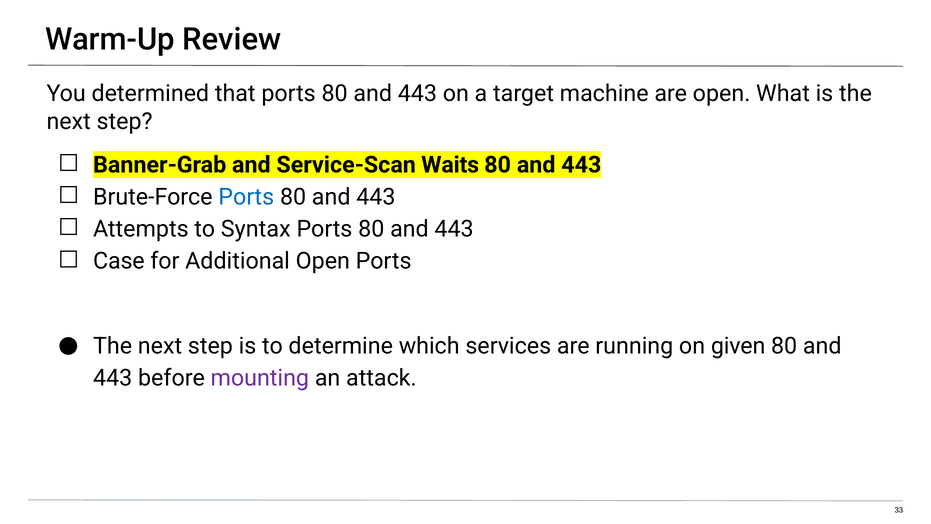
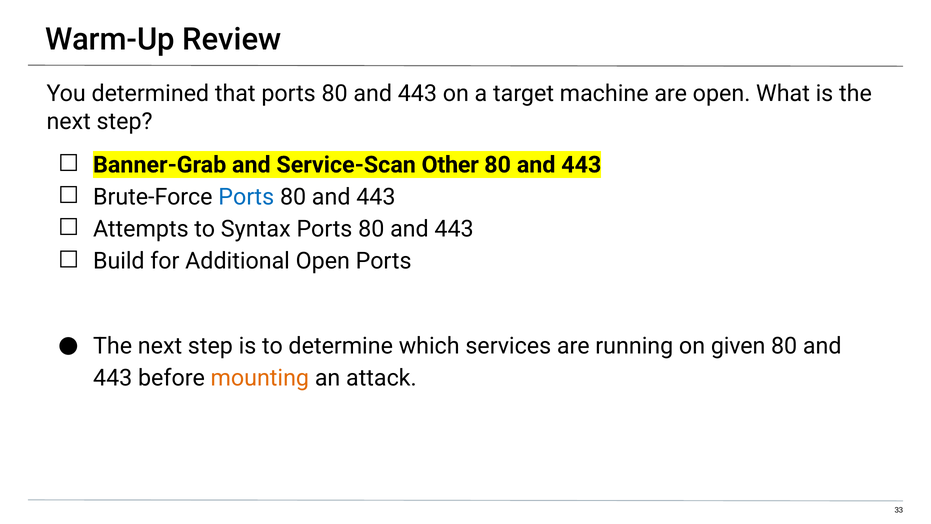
Waits: Waits -> Other (450, 165)
Case: Case -> Build (119, 261)
mounting colour: purple -> orange (260, 378)
